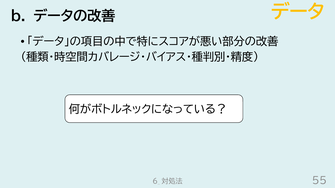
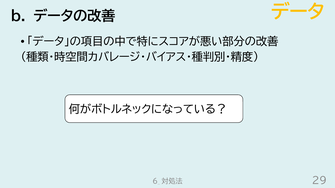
55: 55 -> 29 (319, 181)
